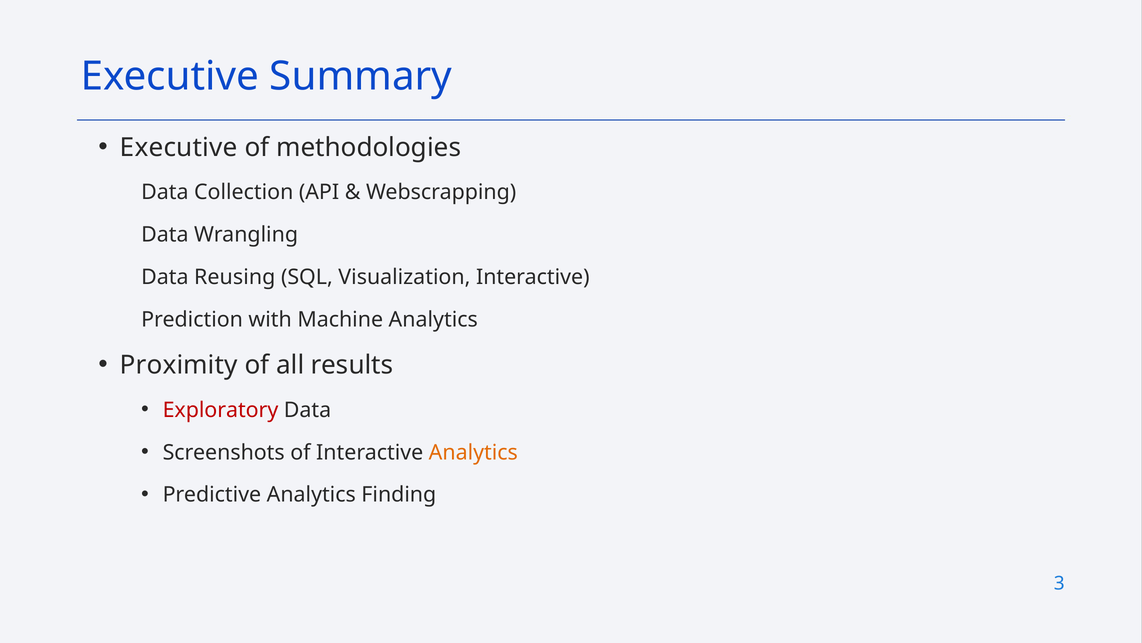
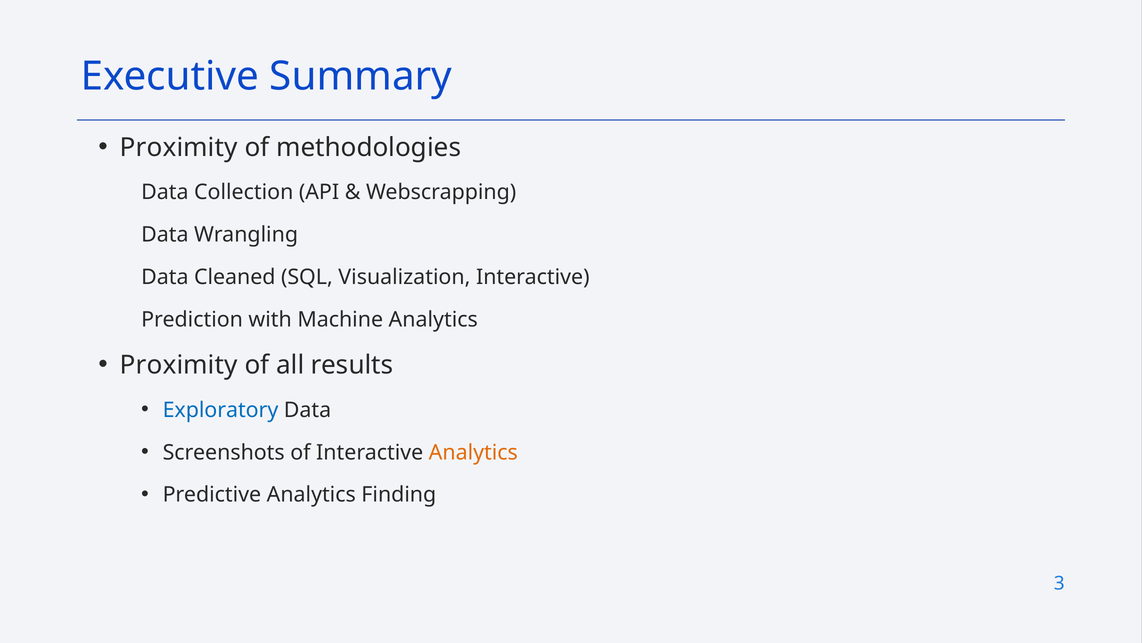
Executive: Executive -> Proximity (179, 147)
Reusing: Reusing -> Cleaned (235, 277)
Exploratory colour: red -> blue (220, 410)
